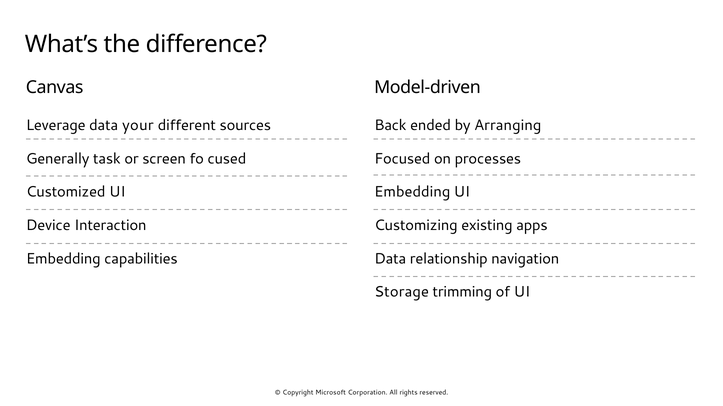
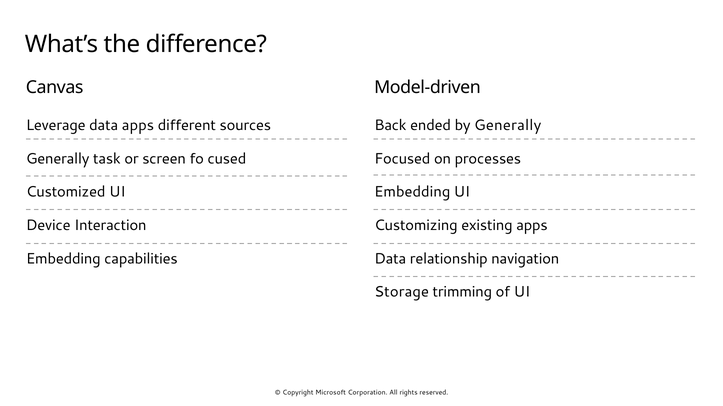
data your: your -> apps (138, 125)
by Arranging: Arranging -> Generally (508, 125)
